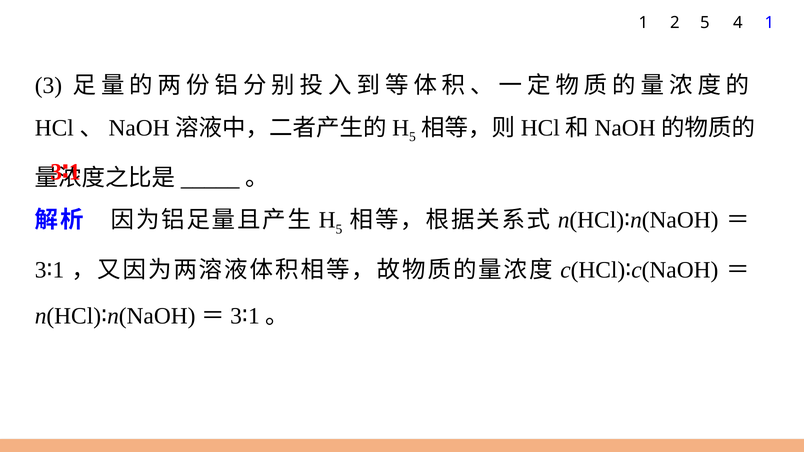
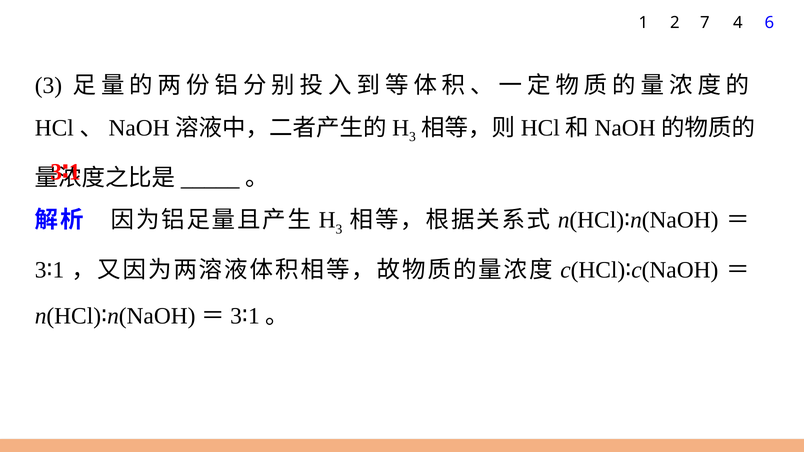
2 5: 5 -> 7 (705, 23)
4 1: 1 -> 6 (769, 23)
5: 5 -> 3 (412, 137)
5: 5 -> 3 (339, 229)
